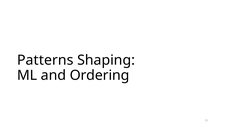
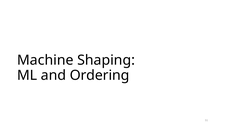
Patterns: Patterns -> Machine (45, 60)
